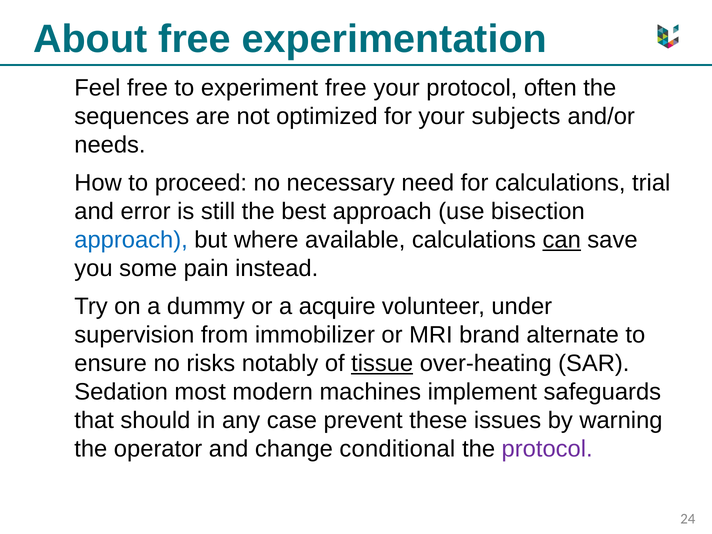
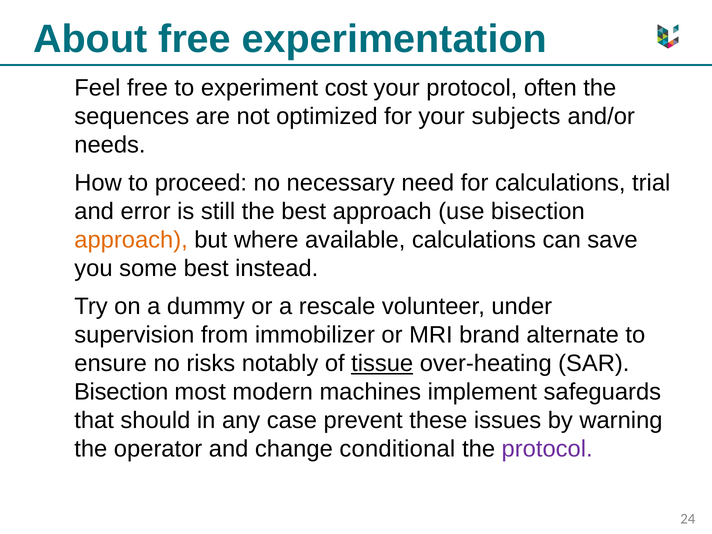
experiment free: free -> cost (346, 88)
approach colour: blue -> orange (131, 240)
can underline: present -> none (562, 240)
some pain: pain -> best (206, 268)
acquire: acquire -> rescale (337, 307)
Sedation: Sedation -> Bisection (121, 392)
